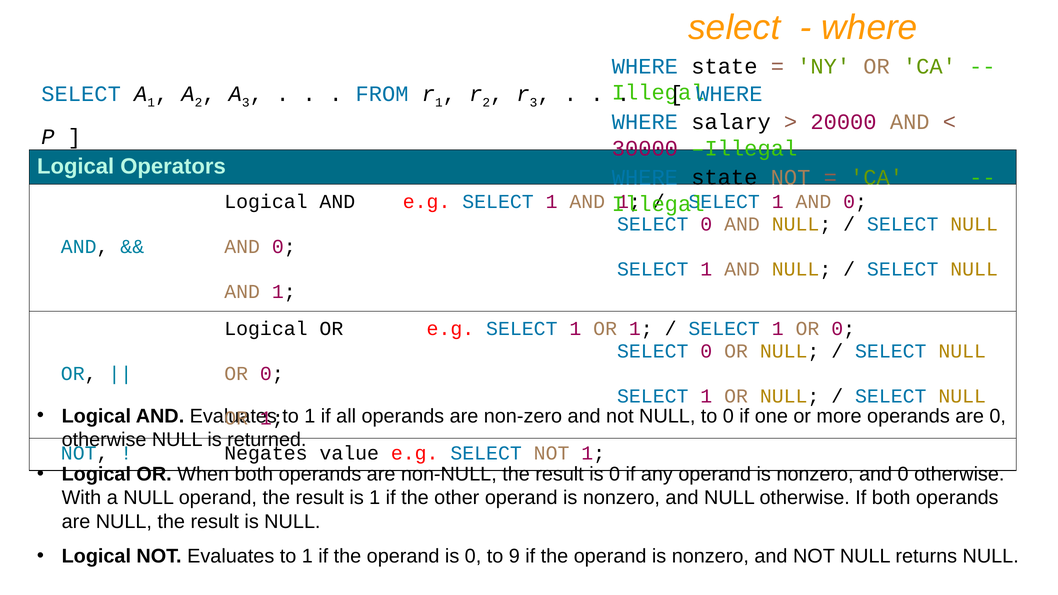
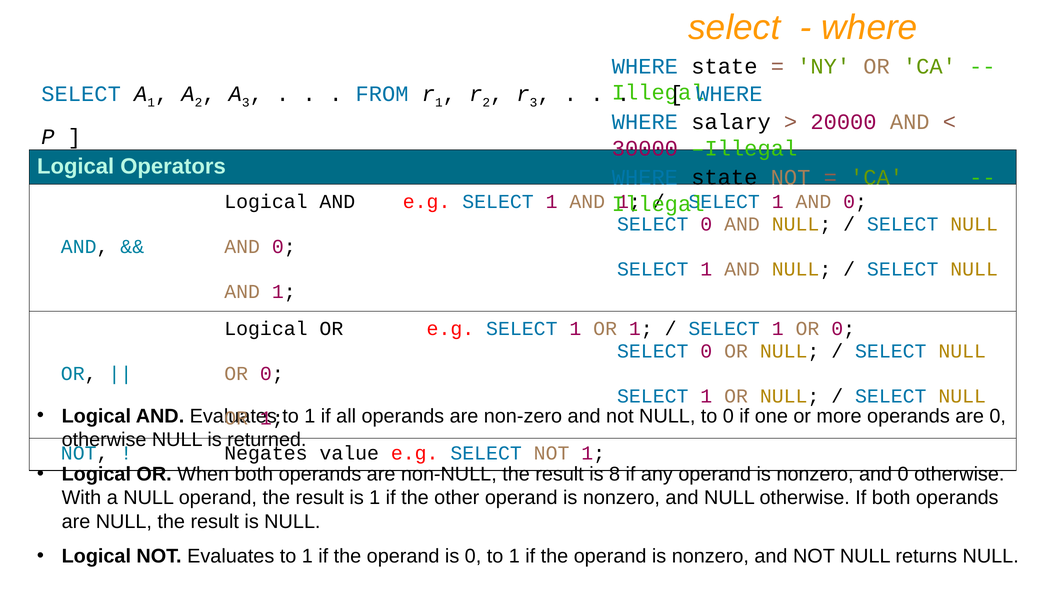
result is 0: 0 -> 8 (615, 474)
0 to 9: 9 -> 1 (514, 556)
